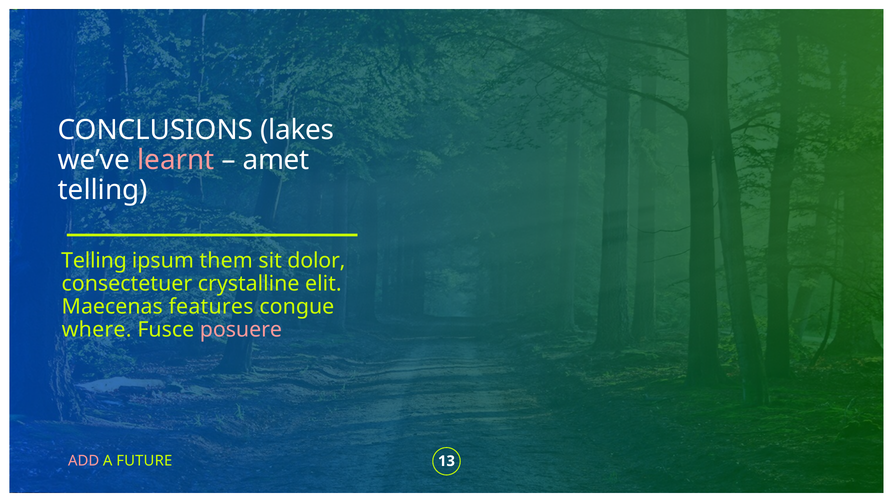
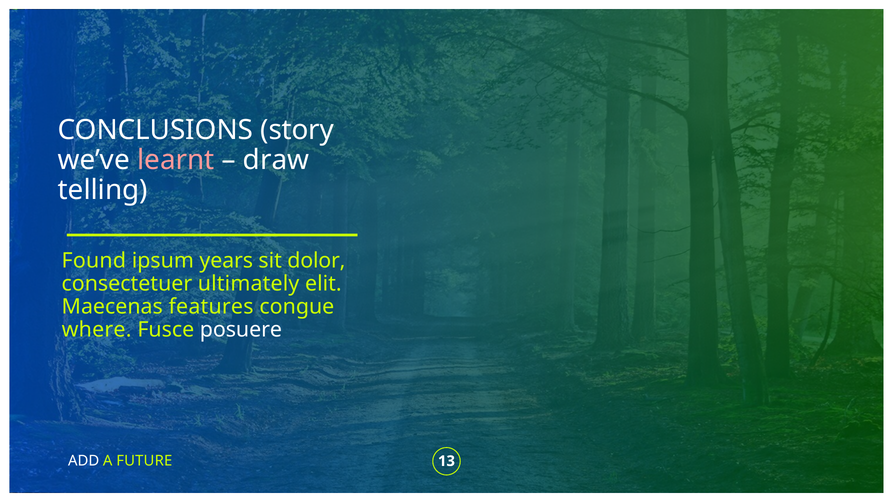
lakes: lakes -> story (297, 130)
amet: amet -> draw (276, 160)
Telling: Telling -> Found (94, 261)
them: them -> years (226, 261)
crystalline: crystalline -> ultimately (249, 284)
posuere colour: pink -> white (241, 330)
ADD colour: pink -> white (84, 461)
